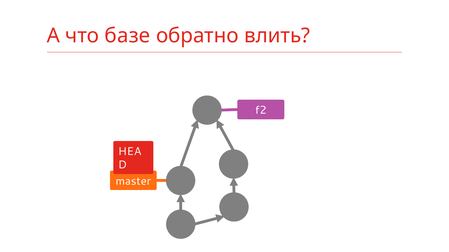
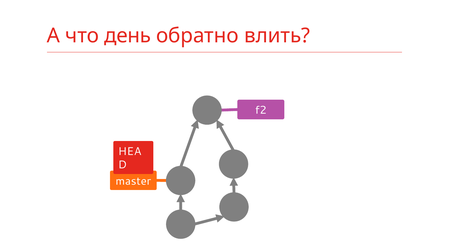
базе: базе -> день (128, 36)
